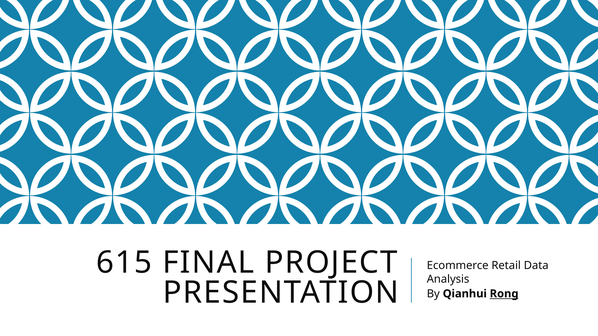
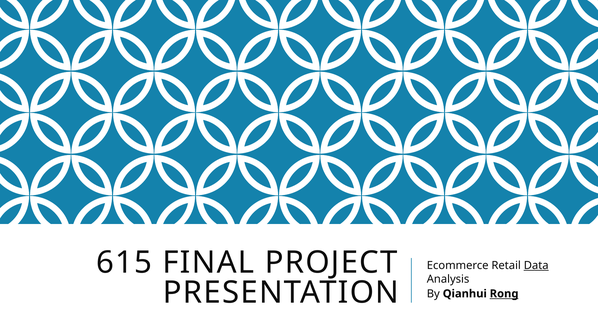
Data underline: none -> present (536, 266)
